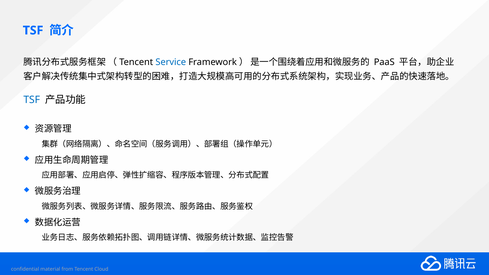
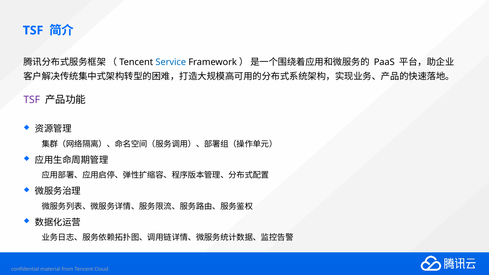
TSF colour: blue -> purple (32, 100)
